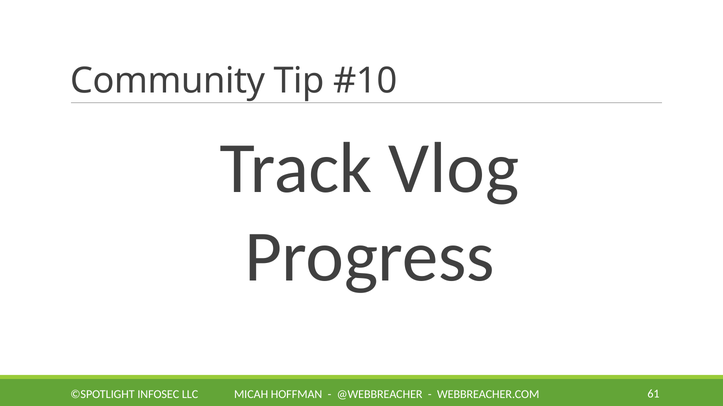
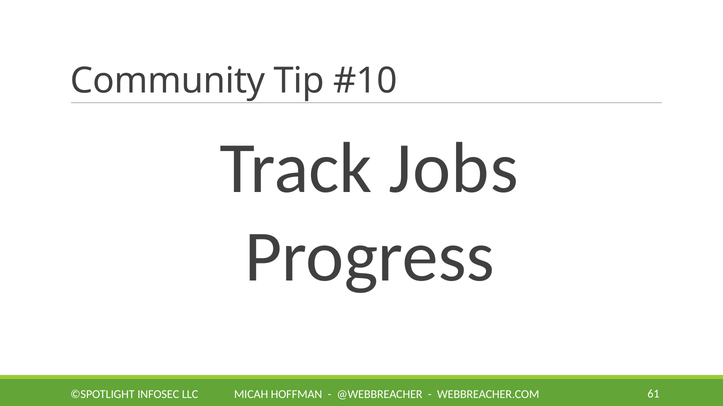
Vlog: Vlog -> Jobs (454, 169)
